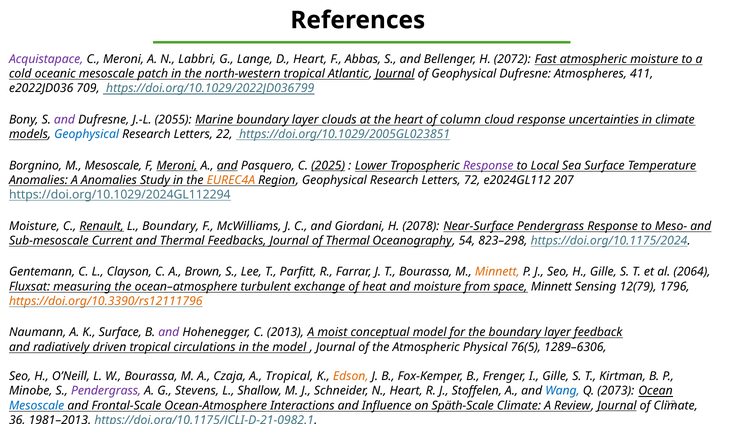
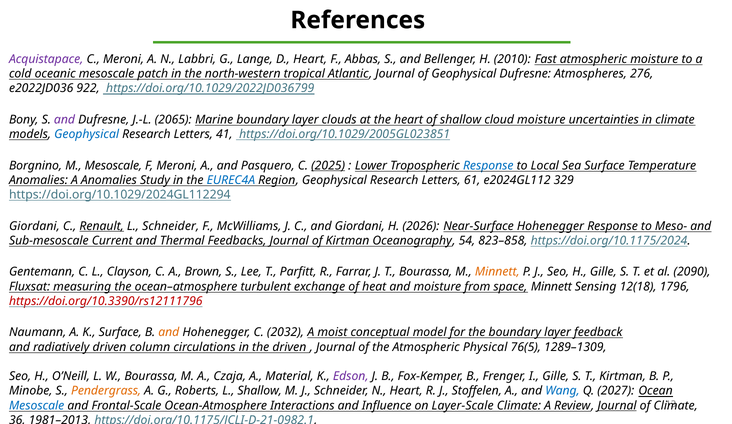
2072: 2072 -> 2010 (512, 59)
Journal underline: present -> none (395, 74)
411: 411 -> 276 (642, 74)
709: 709 -> 922 (88, 88)
2055: 2055 -> 2065 (173, 120)
of column: column -> shallow (461, 120)
cloud response: response -> moisture (541, 120)
22: 22 -> 41 (224, 134)
Meroni underline: present -> none (177, 165)
and underline: present -> none (227, 165)
Response colour: purple -> blue (488, 165)
EUREC4A colour: orange -> blue (231, 180)
72: 72 -> 61 (472, 180)
207: 207 -> 329 (564, 180)
Moisture: Moisture -> Giordani (34, 226)
L Boundary: Boundary -> Schneider (171, 226)
2078: 2078 -> 2026 (421, 226)
Near-Surface Pendergrass: Pendergrass -> Hohenegger (550, 226)
of Thermal: Thermal -> Kirtman (348, 240)
823–298: 823–298 -> 823–858 (503, 240)
2064: 2064 -> 2090 (692, 272)
12(79: 12(79 -> 12(18 (638, 286)
https://doi.org/10.3390/rs12111796 colour: orange -> red (106, 301)
and colour: purple -> orange (169, 332)
2013: 2013 -> 2032 (285, 332)
driven tropical: tropical -> column (150, 347)
the model: model -> driven (289, 347)
1289–6306: 1289–6306 -> 1289–1309 (575, 347)
A Tropical: Tropical -> Material (289, 376)
Edson colour: orange -> purple (351, 376)
Pendergrass colour: purple -> orange (106, 391)
Stevens: Stevens -> Roberts (197, 391)
2073: 2073 -> 2027 (616, 391)
Späth-Scale: Späth-Scale -> Layer-Scale (463, 405)
